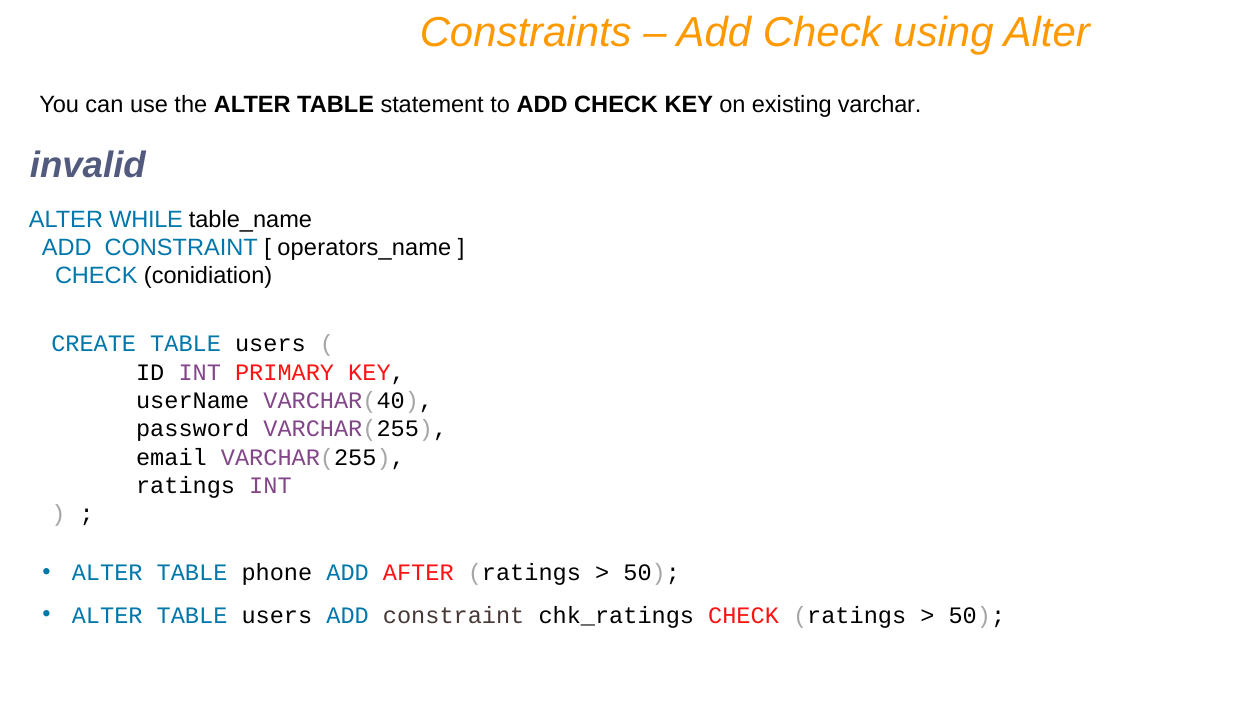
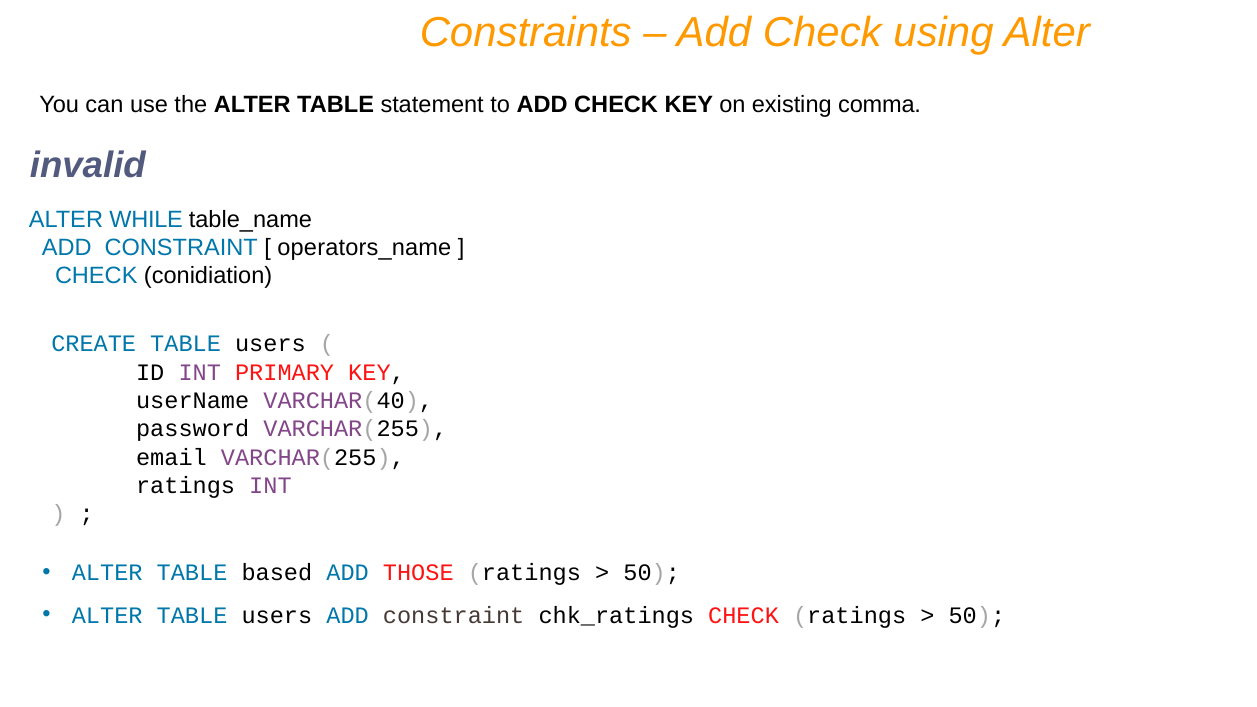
varchar: varchar -> comma (880, 105)
phone: phone -> based (277, 573)
AFTER: AFTER -> THOSE (418, 573)
